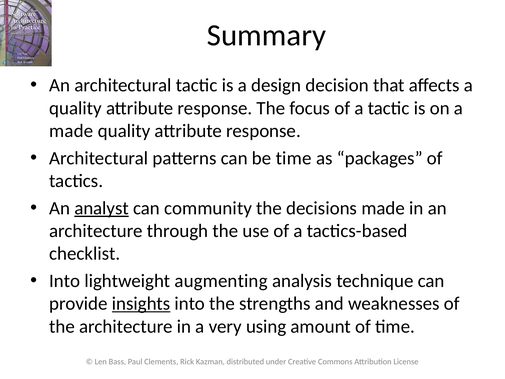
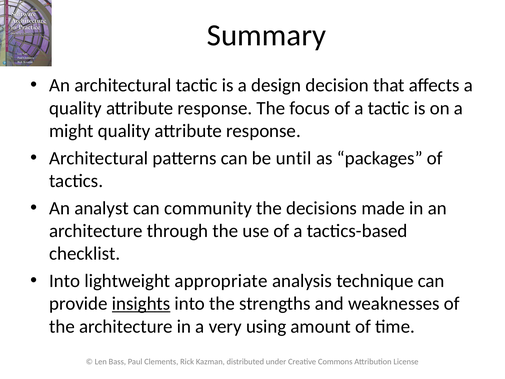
made: made -> might (71, 131)
be time: time -> until (294, 158)
analyst underline: present -> none (102, 208)
augmenting: augmenting -> appropriate (221, 281)
